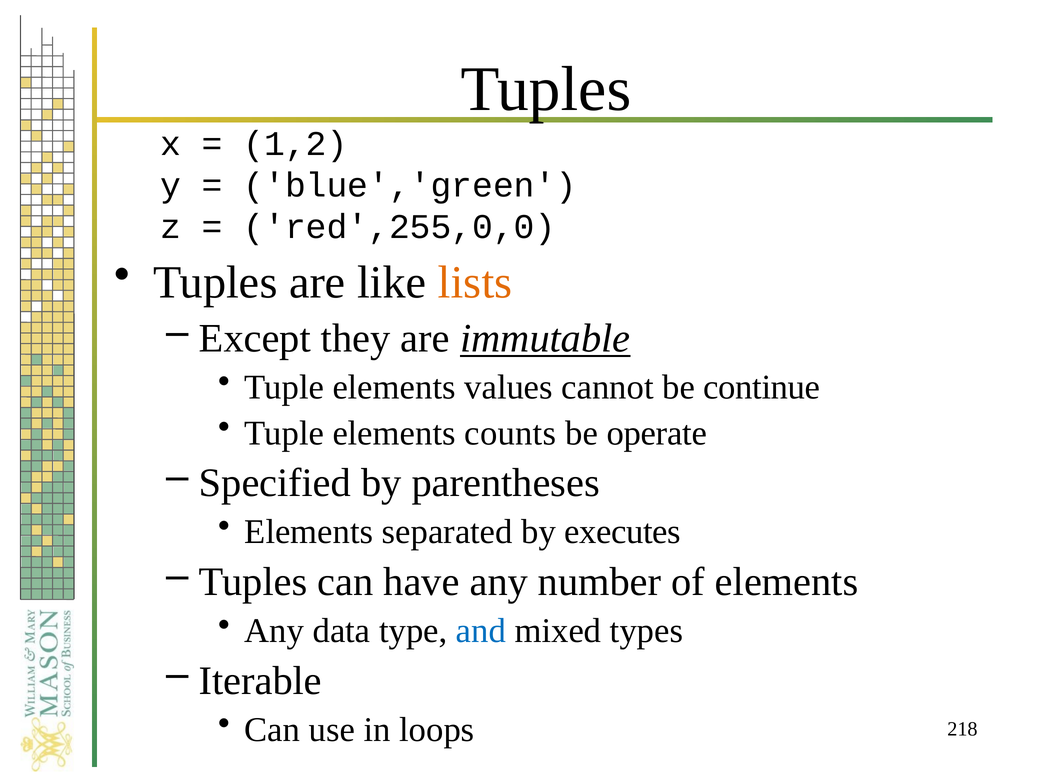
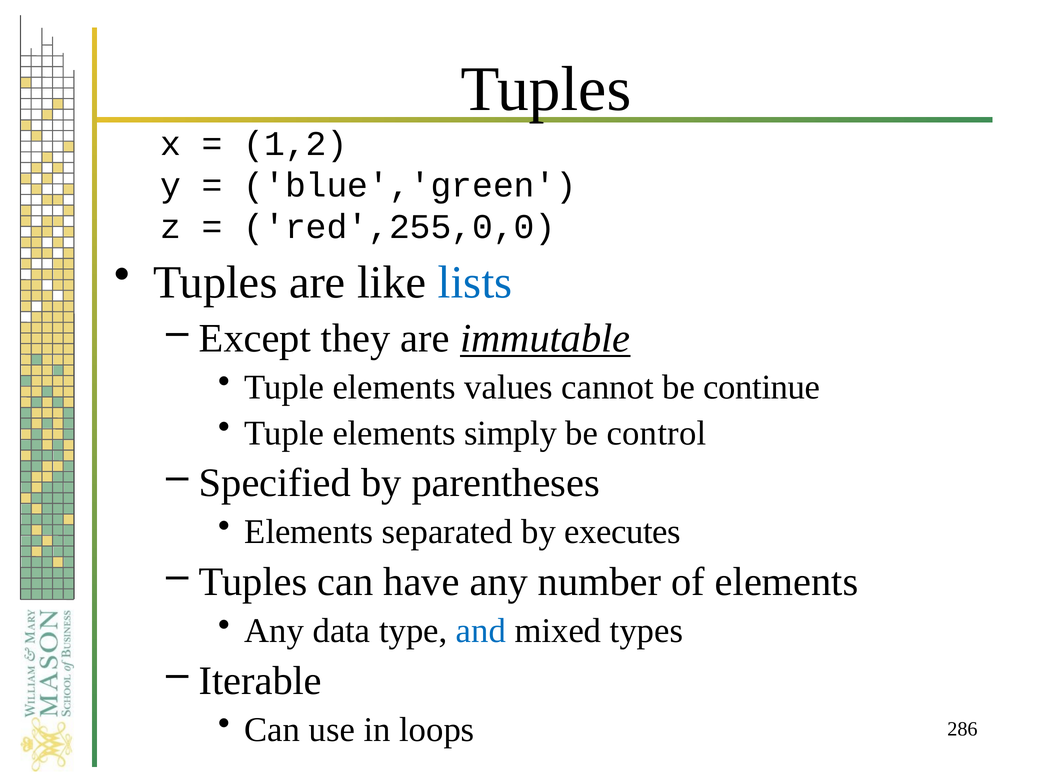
lists colour: orange -> blue (475, 282)
counts: counts -> simply (511, 433)
operate: operate -> control (657, 433)
218: 218 -> 286 (962, 729)
